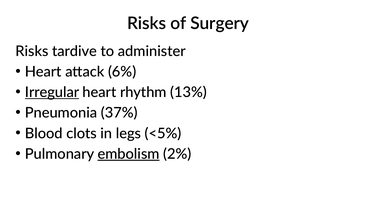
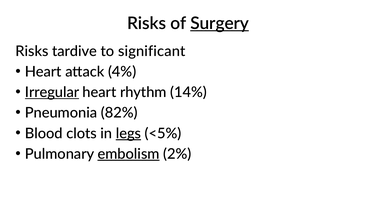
Surgery underline: none -> present (220, 23)
administer: administer -> significant (152, 51)
6%: 6% -> 4% (122, 72)
13%: 13% -> 14% (189, 92)
37%: 37% -> 82% (119, 113)
legs underline: none -> present (128, 133)
